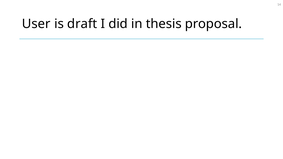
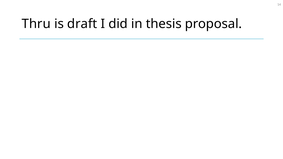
User: User -> Thru (36, 24)
